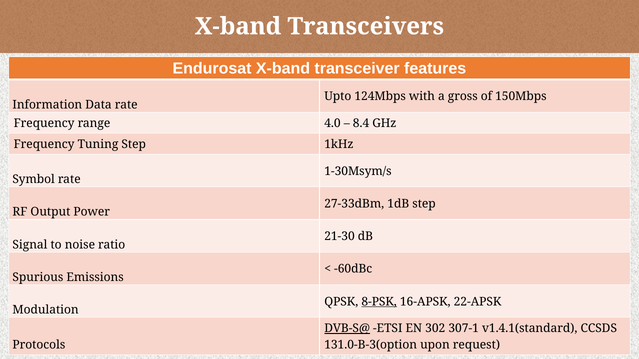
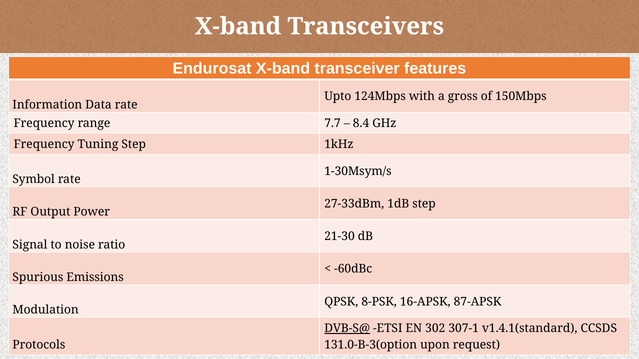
4.0: 4.0 -> 7.7 (332, 123)
8-PSK underline: present -> none (379, 302)
22-APSK: 22-APSK -> 87-APSK (478, 302)
